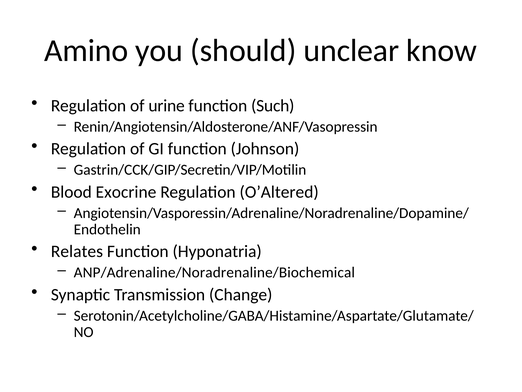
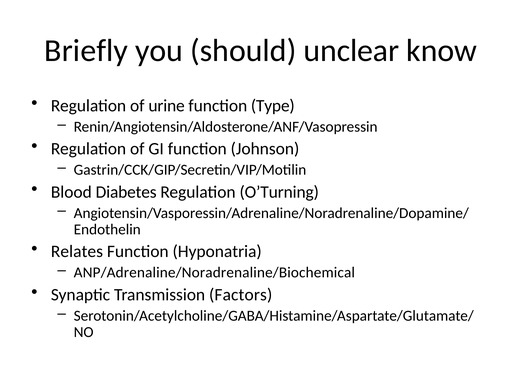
Amino: Amino -> Briefly (86, 51)
Such: Such -> Type (273, 106)
Exocrine: Exocrine -> Diabetes (126, 192)
O’Altered: O’Altered -> O’Turning (279, 192)
Change: Change -> Factors (241, 294)
